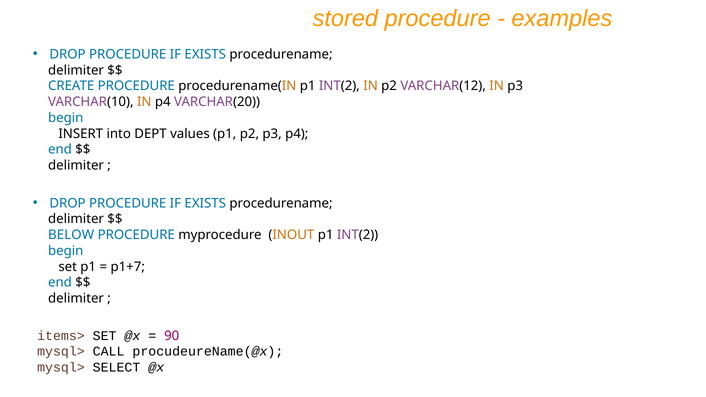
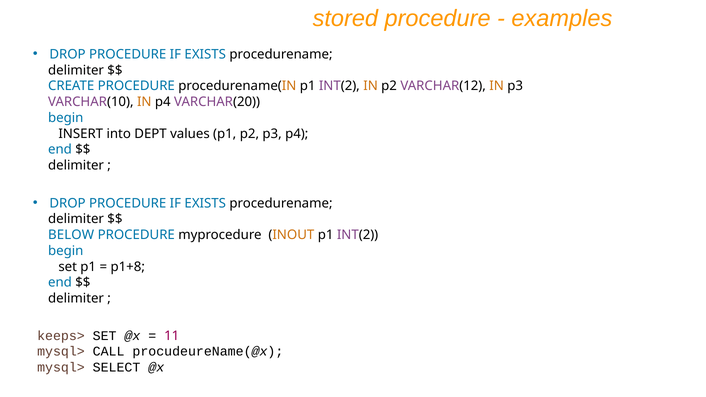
p1+7: p1+7 -> p1+8 (128, 267)
items>: items> -> keeps> (61, 336)
90: 90 -> 11 (172, 336)
